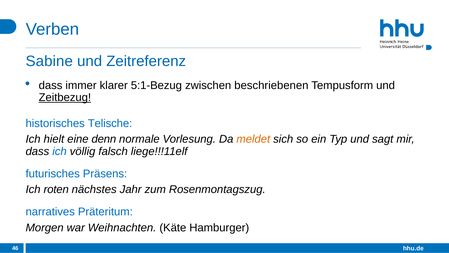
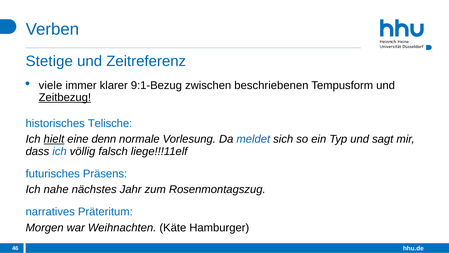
Sabine: Sabine -> Stetige (49, 61)
dass: dass -> viele (50, 85)
5:1-Bezug: 5:1-Bezug -> 9:1-Bezug (156, 85)
hielt underline: none -> present (54, 139)
meldet colour: orange -> blue (253, 139)
roten: roten -> nahe (56, 189)
